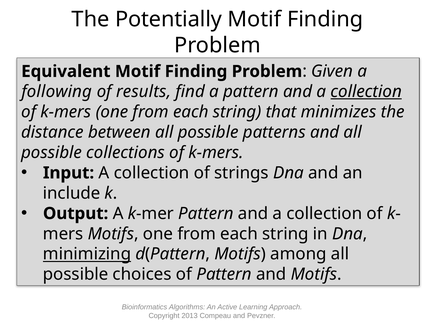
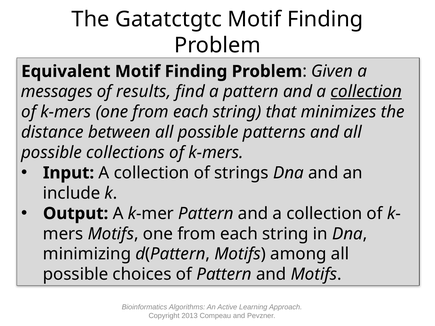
Potentially: Potentially -> Gatatctgtc (168, 19)
following: following -> messages (57, 92)
minimizing underline: present -> none (87, 254)
